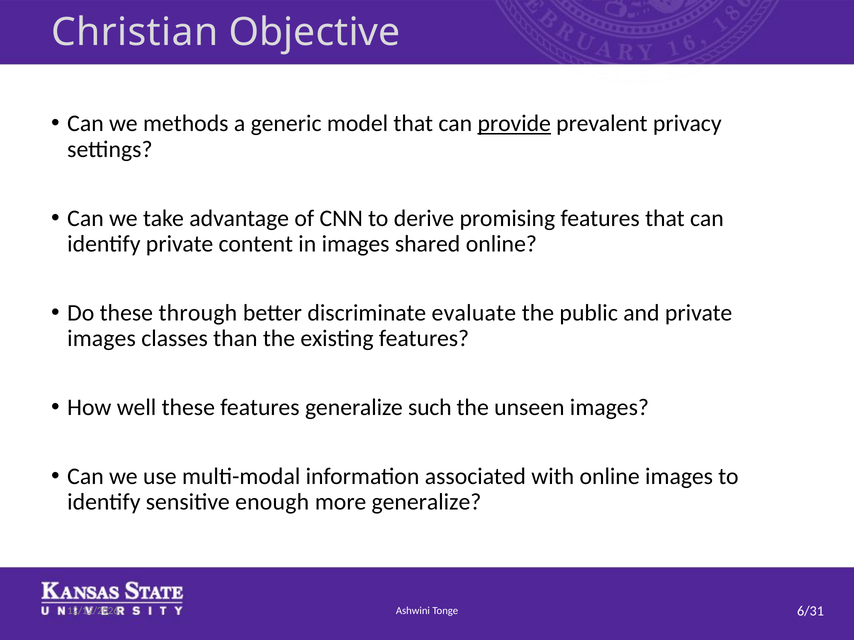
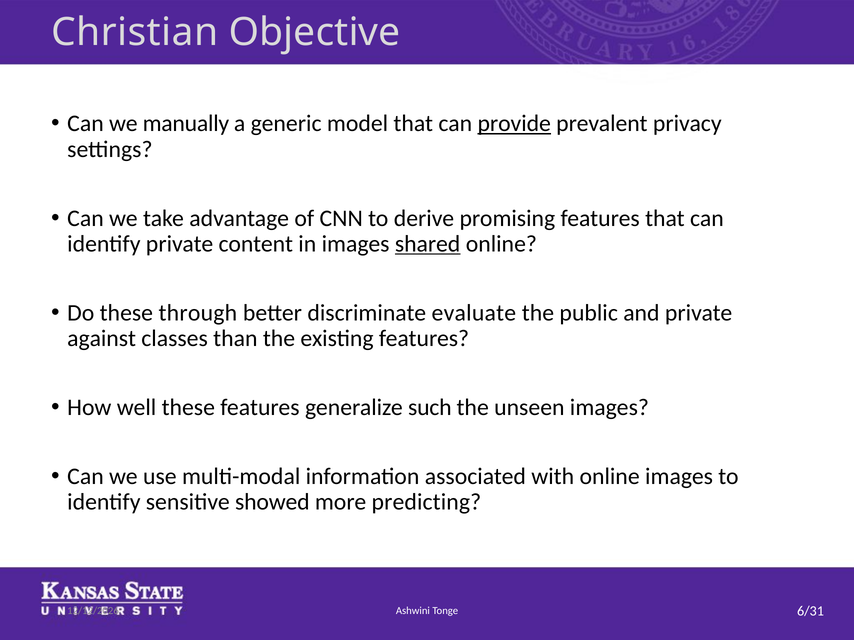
methods: methods -> manually (186, 124)
shared underline: none -> present (428, 244)
images: images -> against (102, 339)
enough: enough -> showed (272, 502)
more generalize: generalize -> predicting (426, 502)
